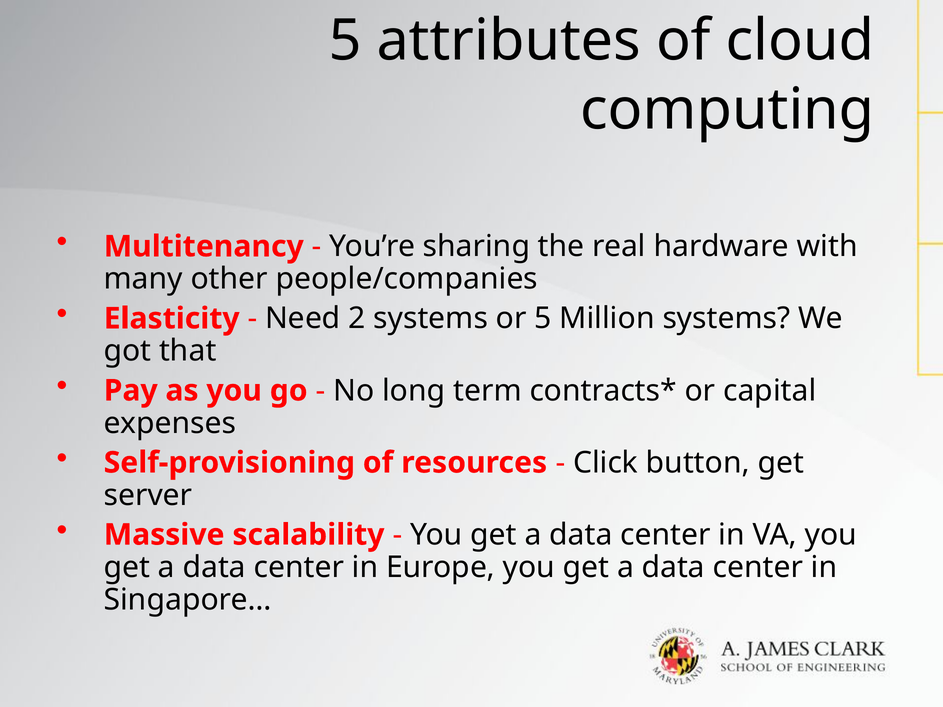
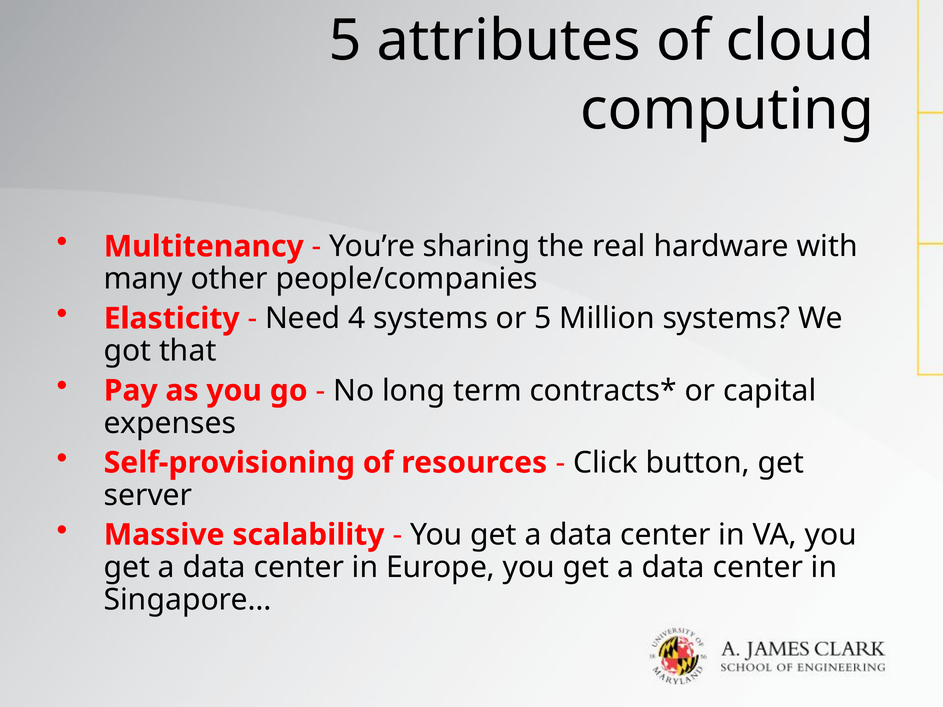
2: 2 -> 4 (357, 319)
